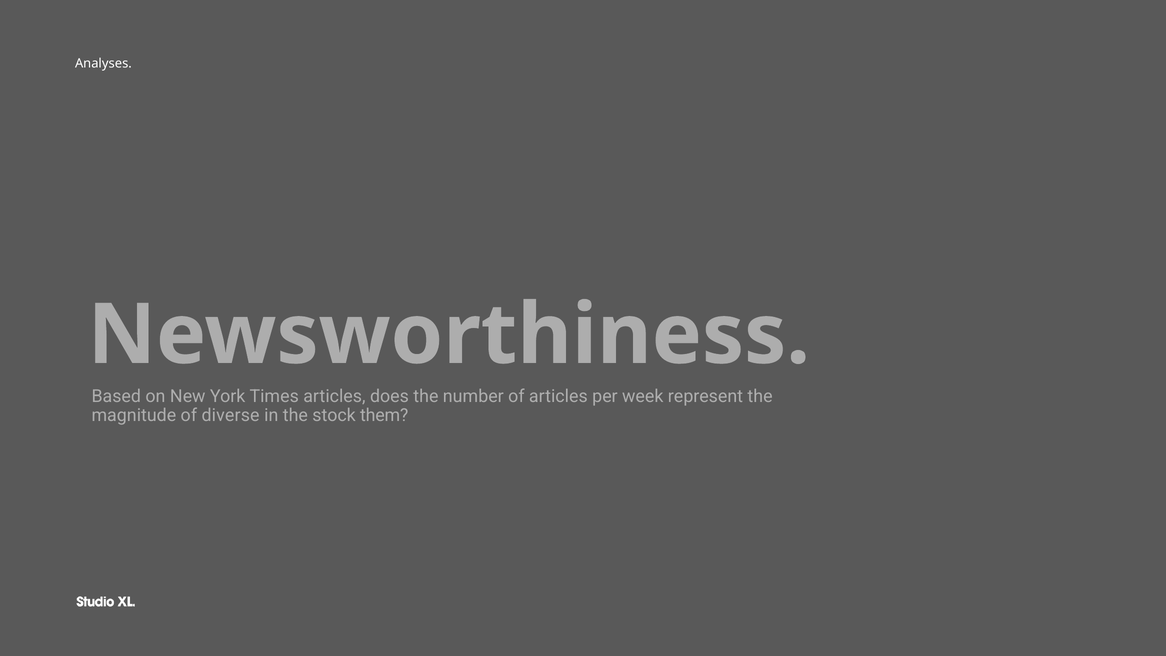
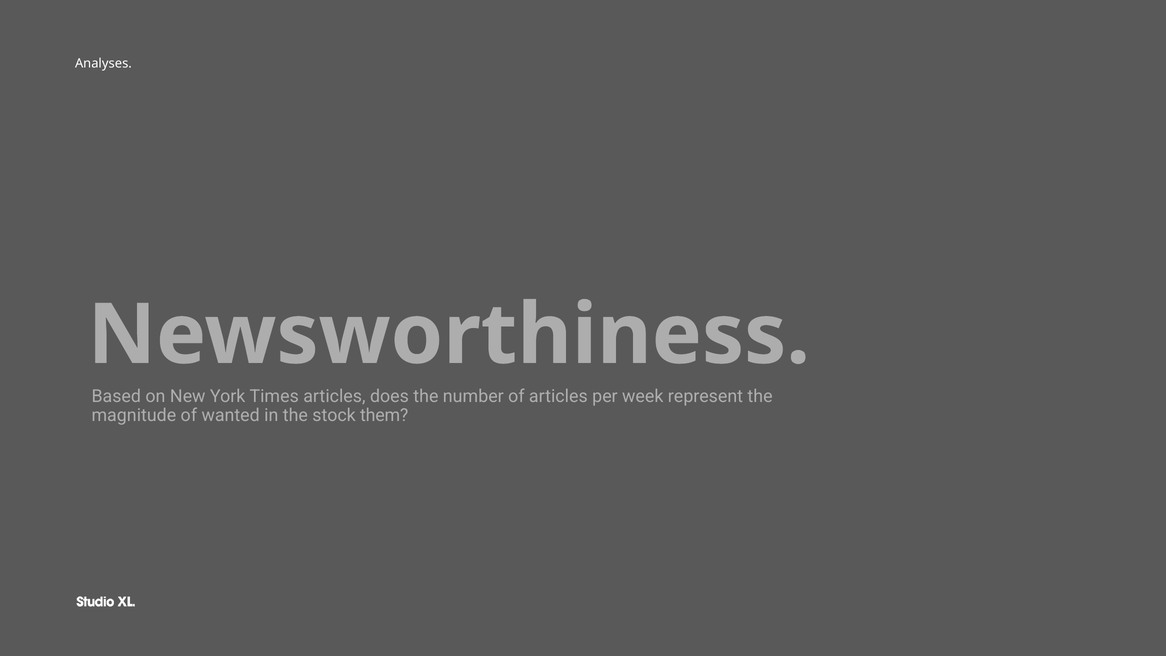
diverse: diverse -> wanted (231, 416)
